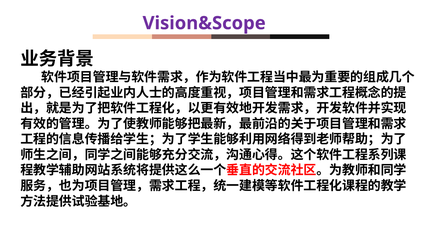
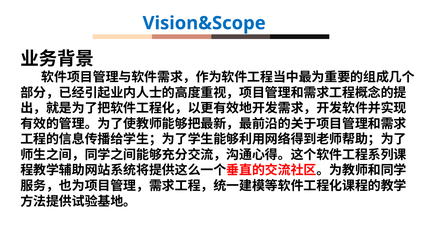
Vision&Scope colour: purple -> blue (204, 23)
